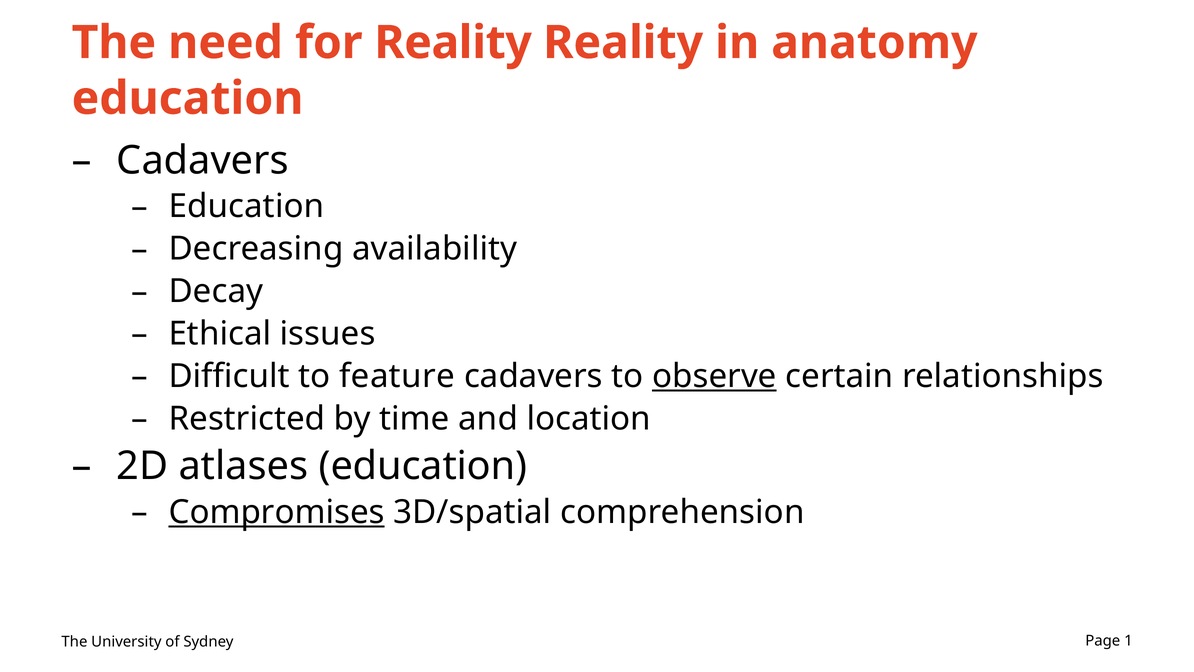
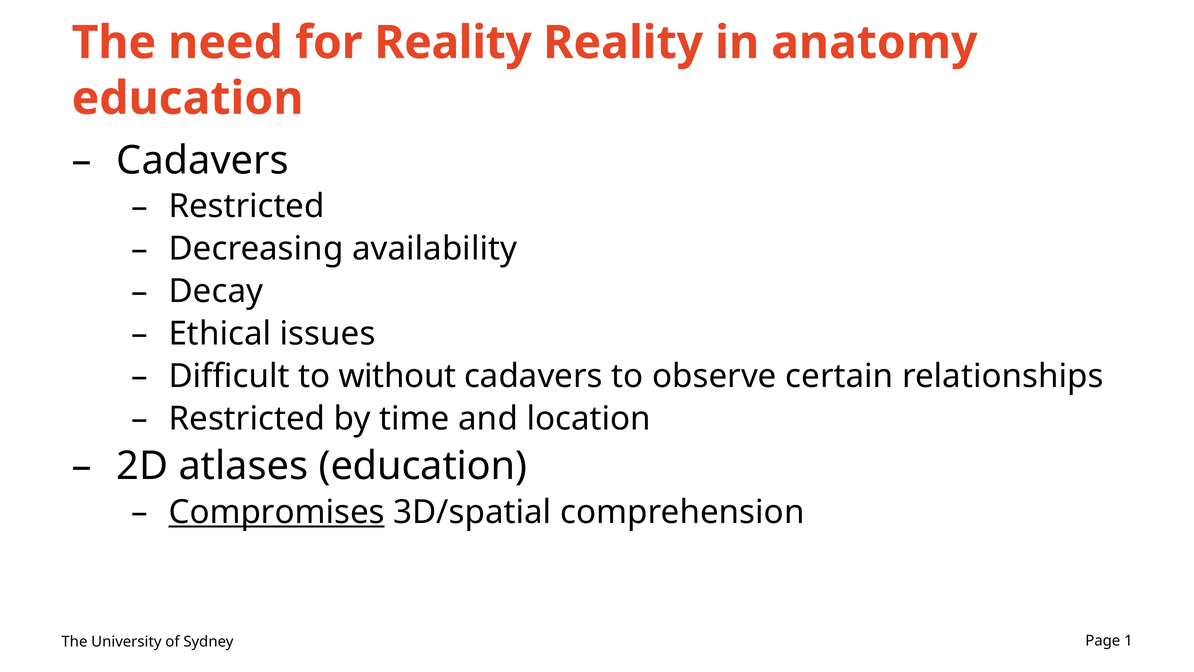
Education: Education -> Restricted (247, 206)
feature: feature -> without (397, 376)
observe underline: present -> none (714, 376)
